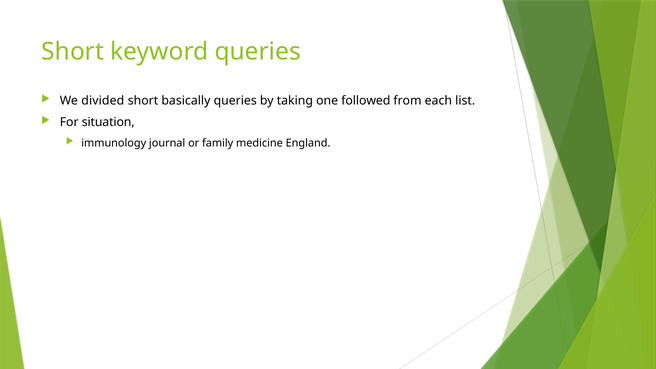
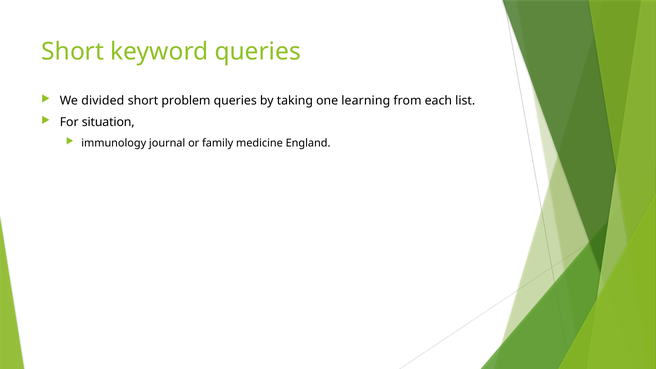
basically: basically -> problem (186, 101)
followed: followed -> learning (366, 101)
